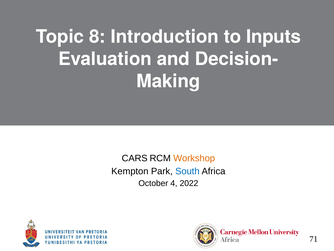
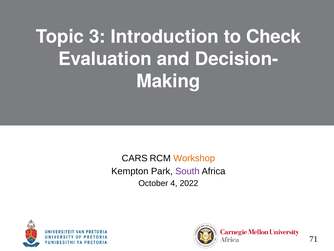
8: 8 -> 3 (97, 37)
Inputs: Inputs -> Check (274, 37)
South colour: blue -> purple (187, 171)
